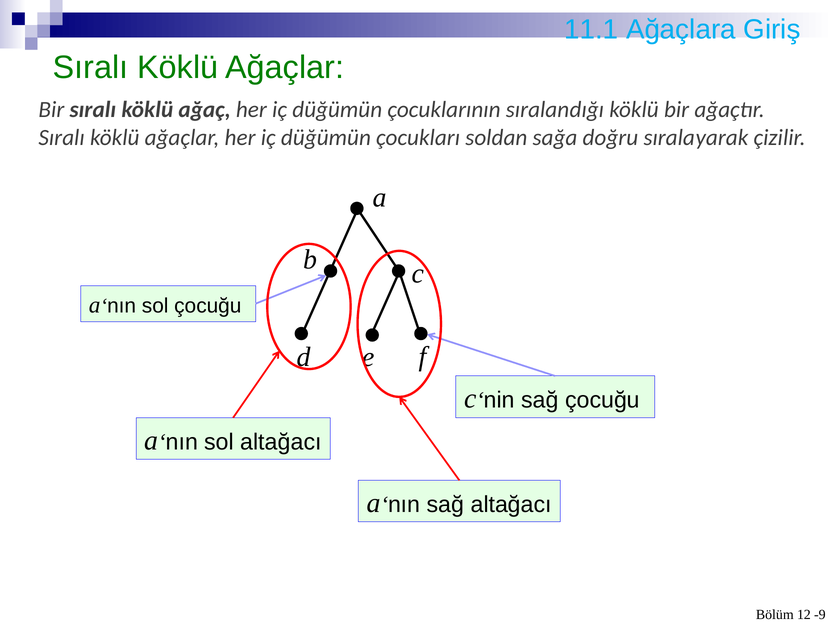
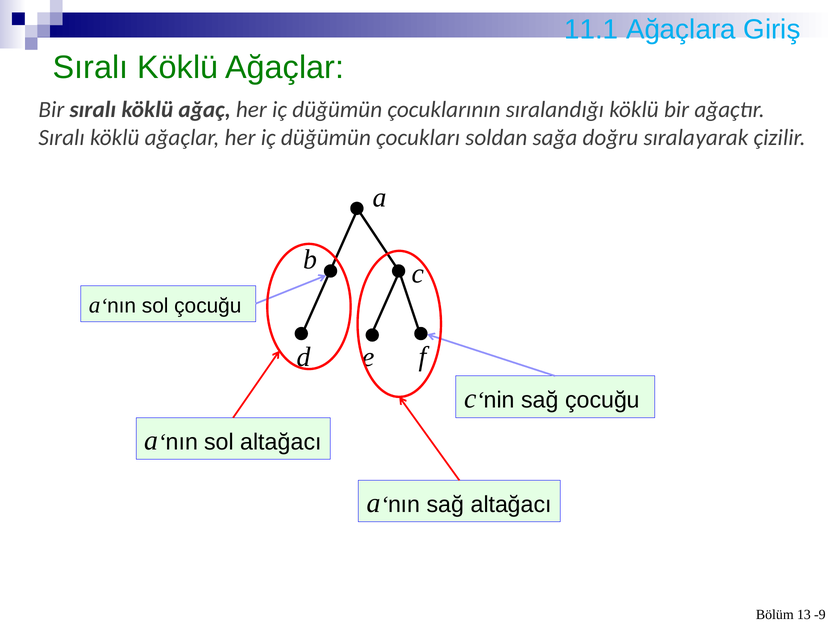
12: 12 -> 13 (804, 614)
